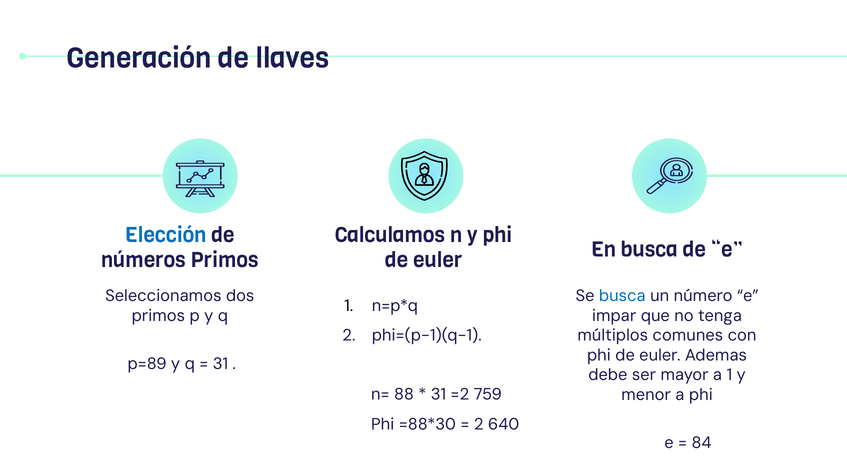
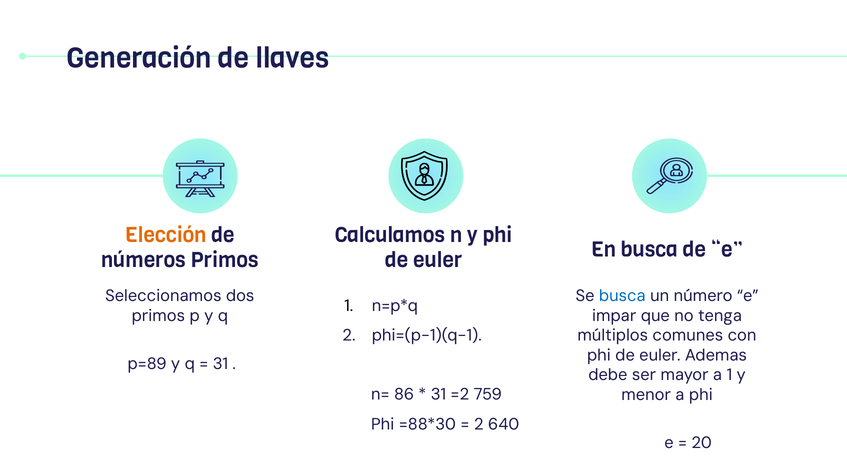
Elección colour: blue -> orange (166, 235)
88: 88 -> 86 (404, 395)
84: 84 -> 20 (702, 443)
